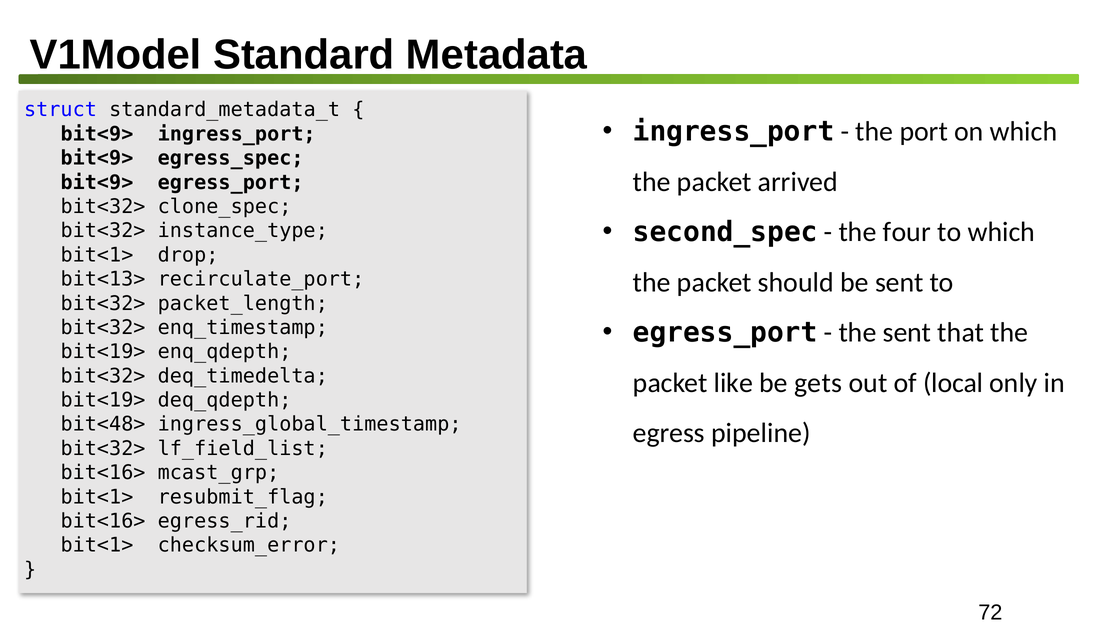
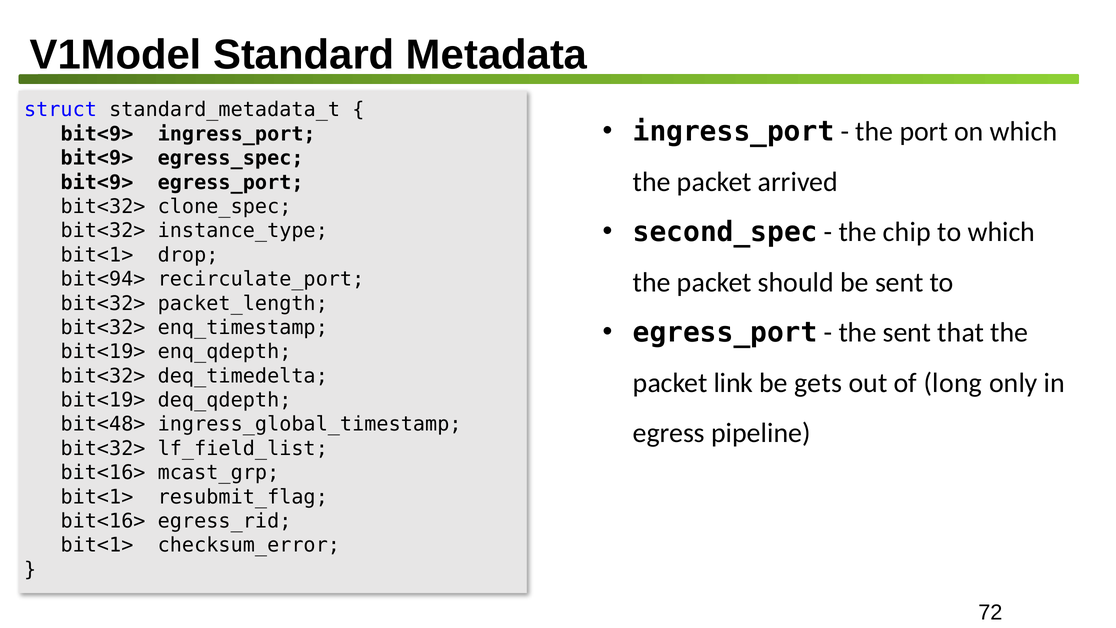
four: four -> chip (907, 232)
bit<13>: bit<13> -> bit<94> (103, 279)
like: like -> link (733, 383)
local: local -> long (953, 383)
